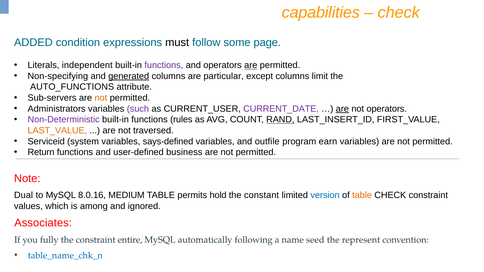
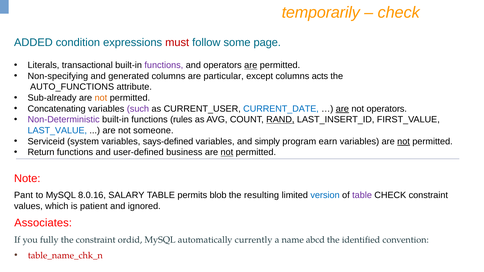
capabilities: capabilities -> temporarily (321, 13)
must colour: black -> red (177, 42)
independent: independent -> transactional (87, 65)
generated underline: present -> none (129, 76)
limit: limit -> acts (320, 76)
Sub-servers: Sub-servers -> Sub-already (52, 98)
Administrators: Administrators -> Concatenating (57, 109)
CURRENT_DATE colour: purple -> blue (281, 109)
LAST_VALUE colour: orange -> blue (57, 131)
traversed: traversed -> someone (153, 131)
outfile: outfile -> simply (267, 142)
not underline: none -> present (404, 142)
not underline: none -> present (227, 152)
Dual: Dual -> Pant (24, 195)
MEDIUM: MEDIUM -> SALARY (126, 195)
hold: hold -> blob (218, 195)
constant: constant -> resulting (262, 195)
table colour: orange -> purple (362, 195)
among: among -> patient (94, 206)
entire: entire -> ordid (130, 240)
following: following -> currently (254, 240)
seed: seed -> abcd (315, 240)
represent: represent -> identified (361, 240)
table_name_chk_n colour: blue -> red (65, 256)
